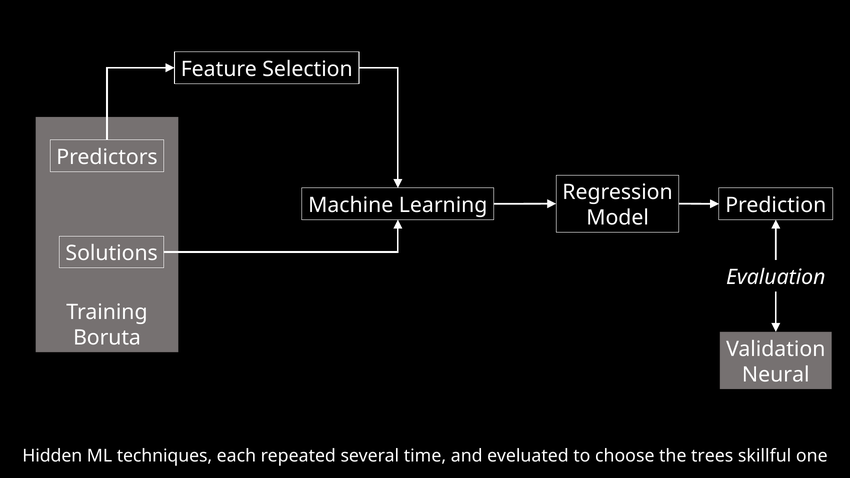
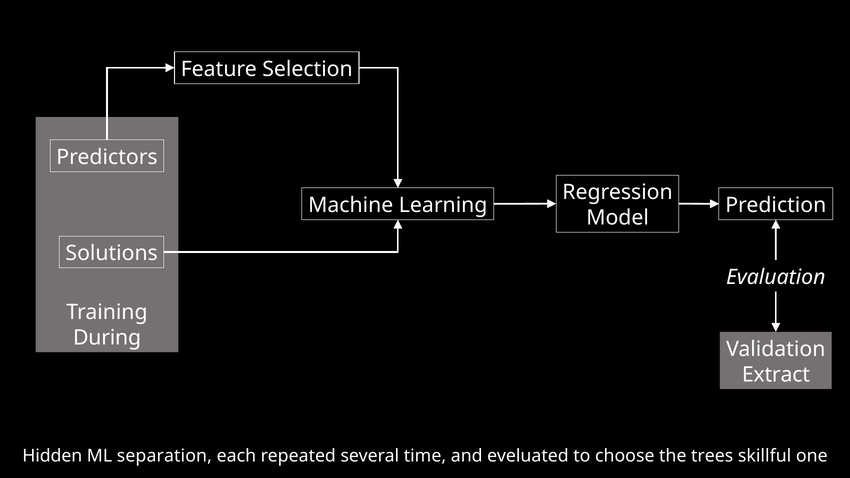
Boruta: Boruta -> During (107, 338)
Neural: Neural -> Extract (776, 375)
techniques: techniques -> separation (164, 456)
